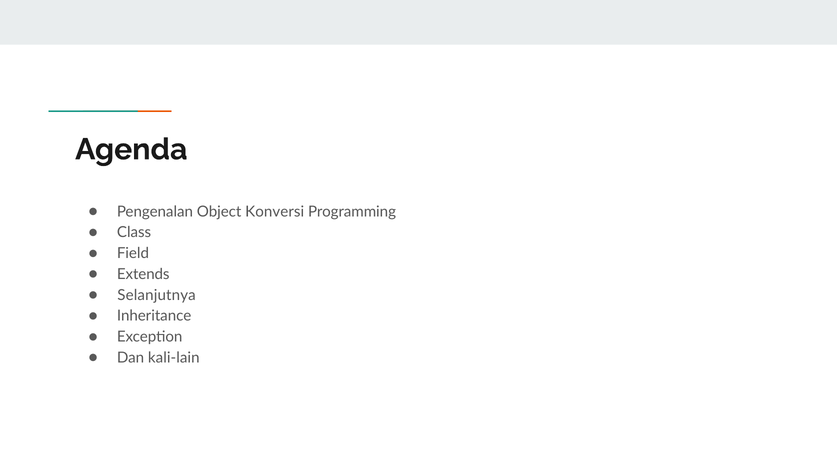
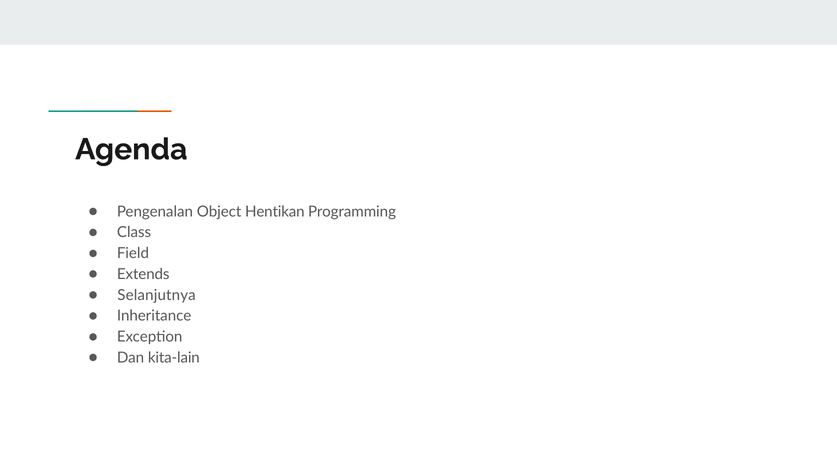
Konversi: Konversi -> Hentikan (275, 212)
kali-lain: kali-lain -> kita-lain (174, 358)
